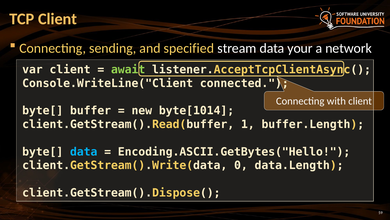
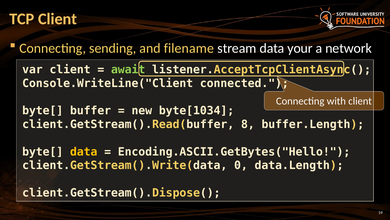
specified: specified -> filename (189, 48)
byte[1014: byte[1014 -> byte[1034 (196, 110)
1: 1 -> 8 (248, 124)
data colour: light blue -> yellow (84, 151)
